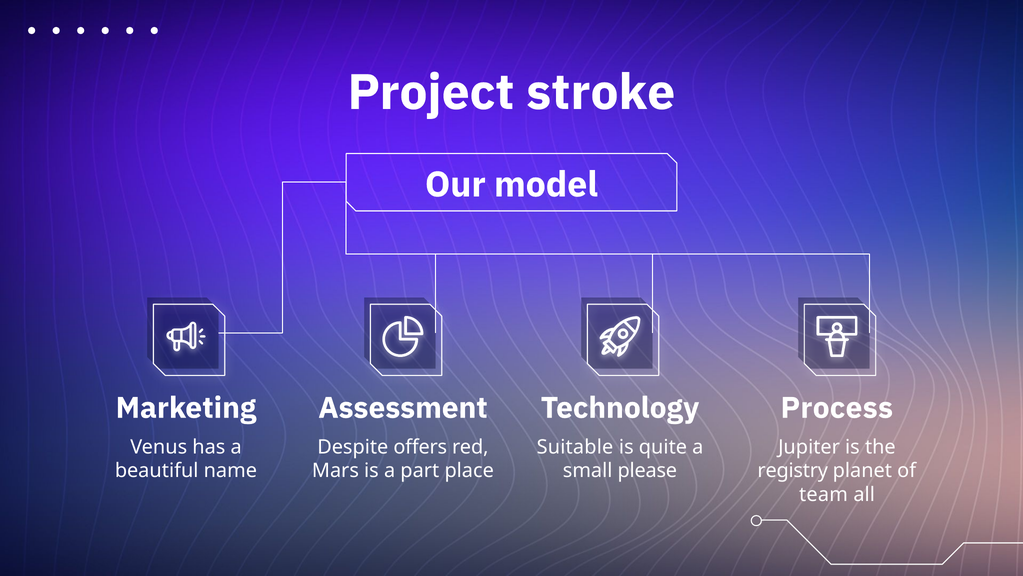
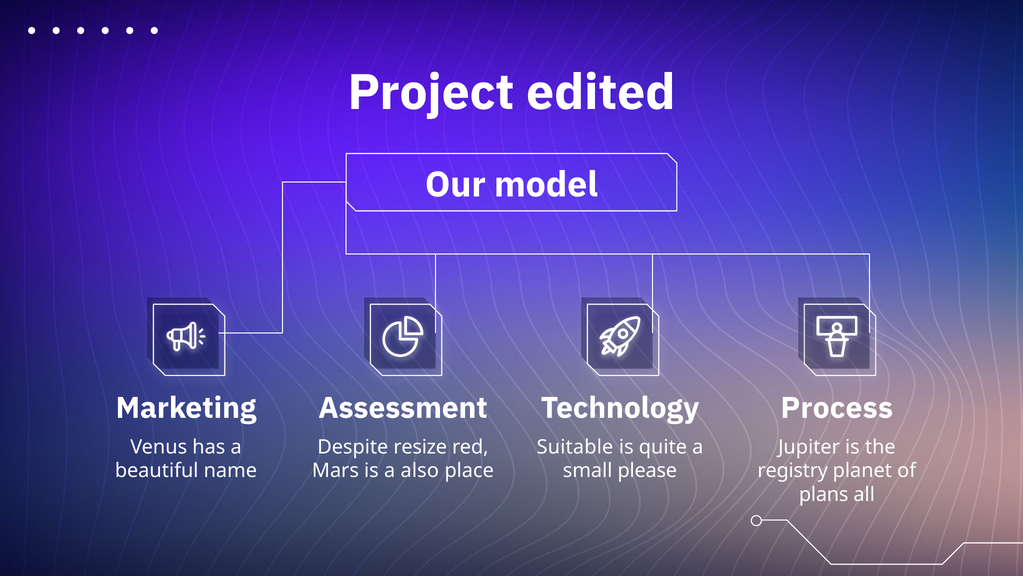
stroke: stroke -> edited (601, 92)
offers: offers -> resize (420, 447)
part: part -> also (420, 470)
team: team -> plans (824, 494)
